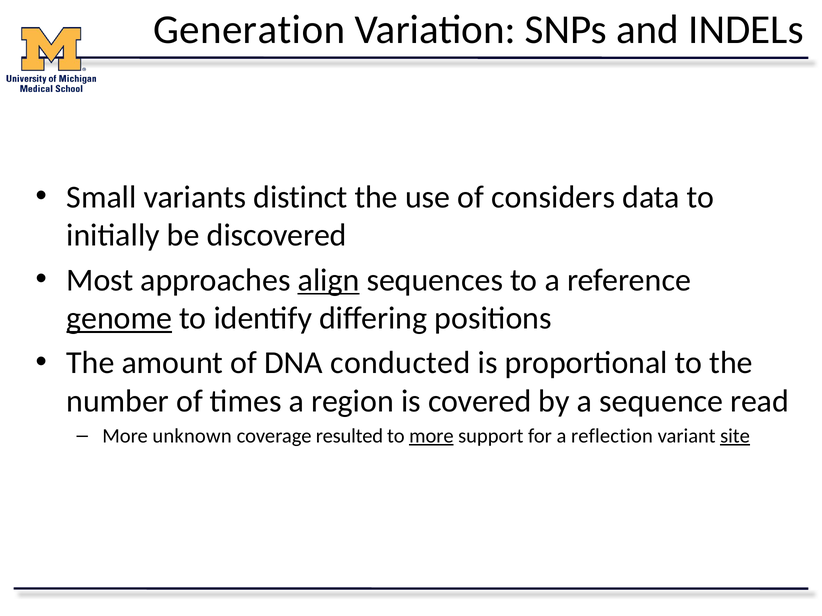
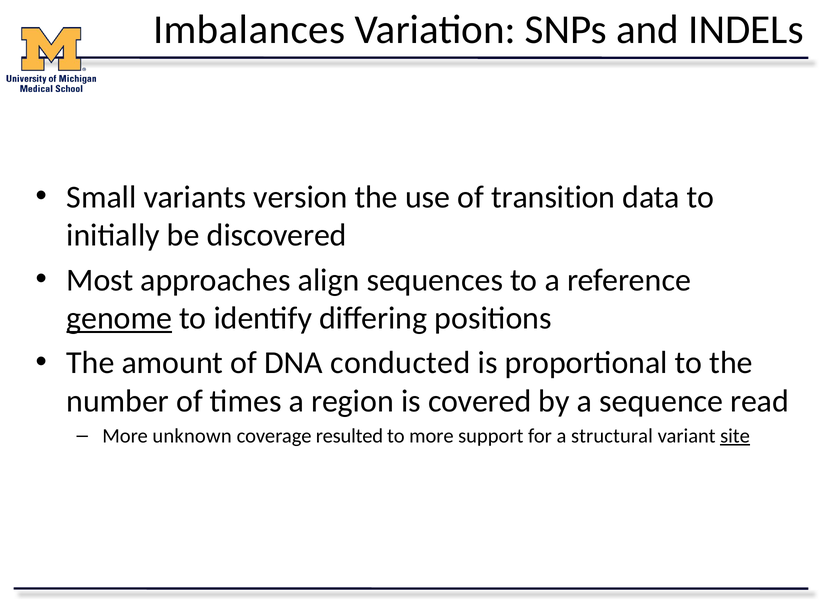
Generation: Generation -> Imbalances (249, 30)
distinct: distinct -> version (300, 197)
considers: considers -> transition (553, 197)
align underline: present -> none (329, 280)
more underline: present -> none (431, 436)
reflection: reflection -> structural (612, 436)
